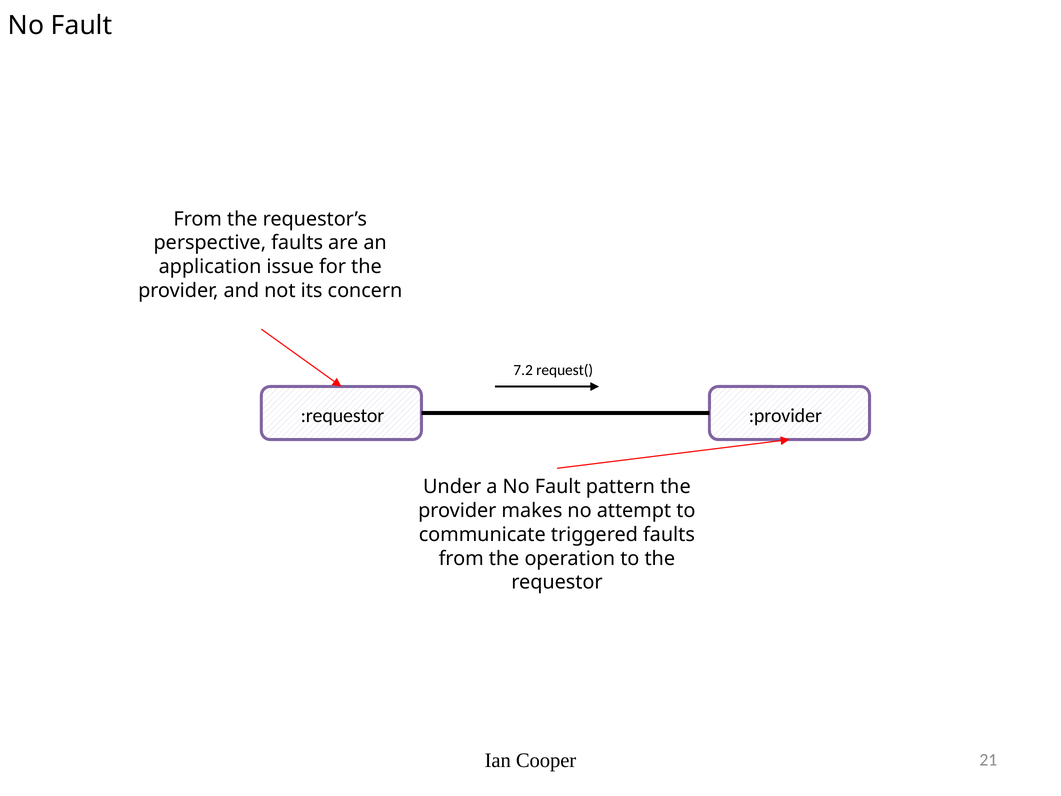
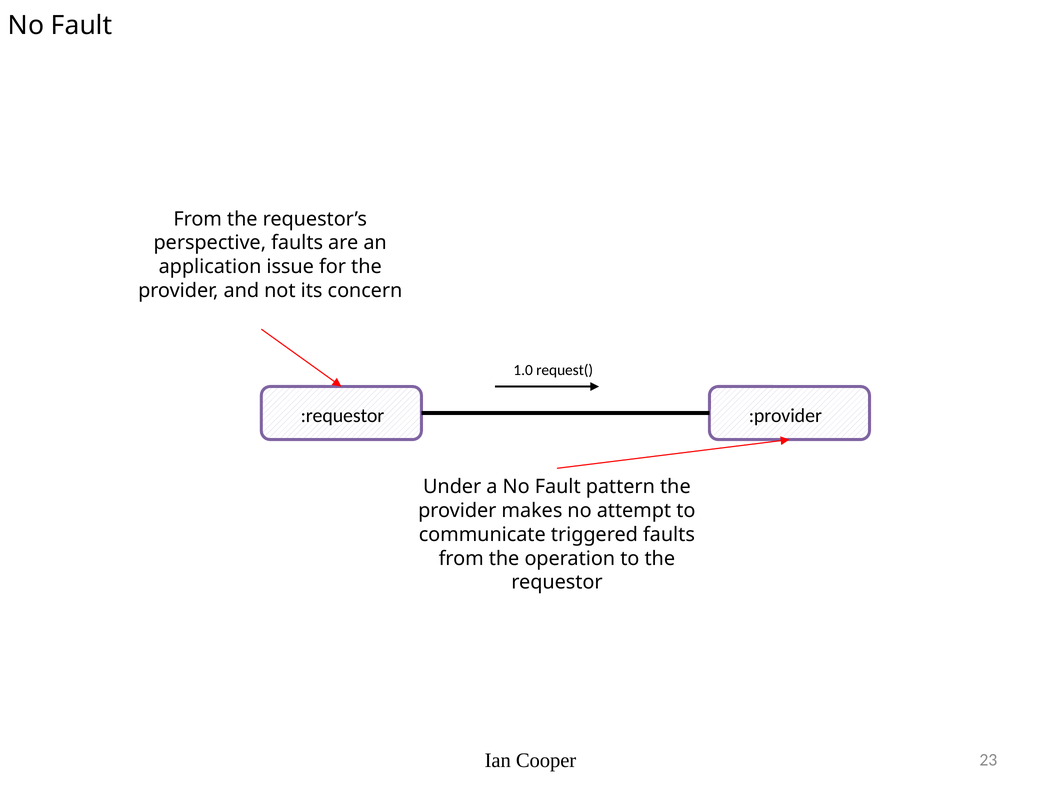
7.2: 7.2 -> 1.0 (523, 370)
21: 21 -> 23 (988, 760)
